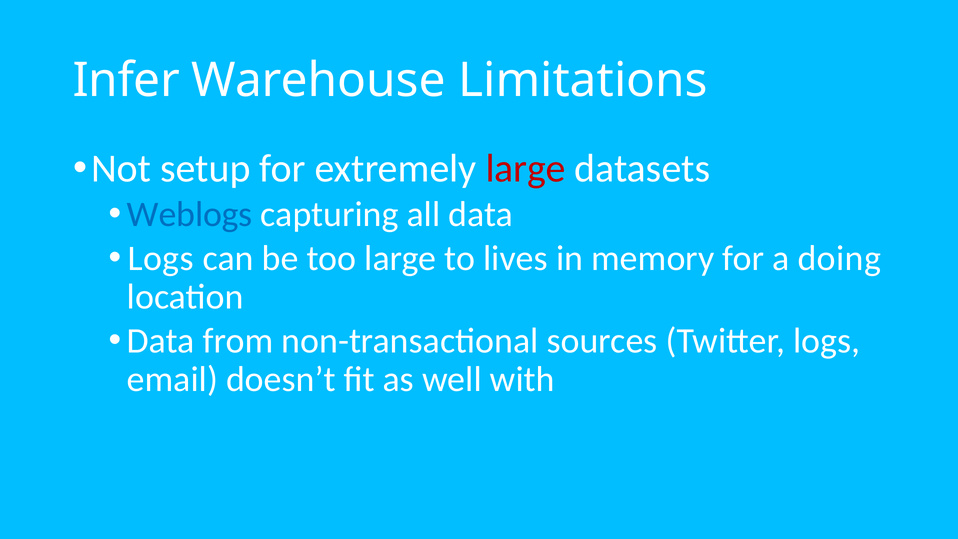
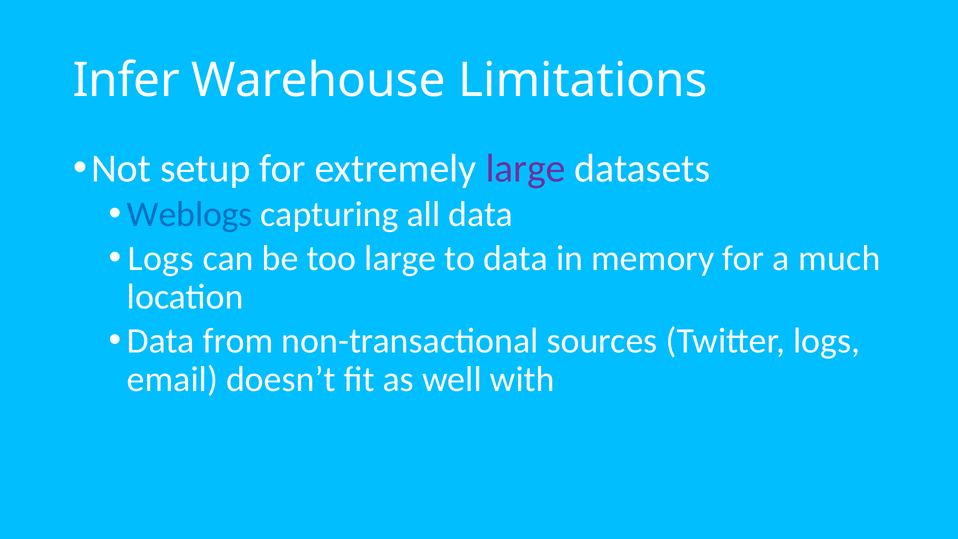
large colour: red -> purple (526, 168)
to lives: lives -> data (516, 258)
doing: doing -> much (839, 258)
